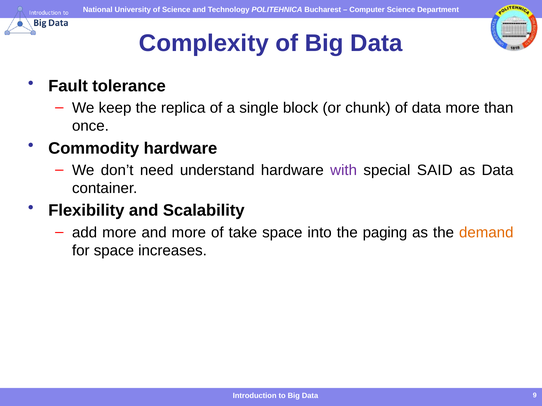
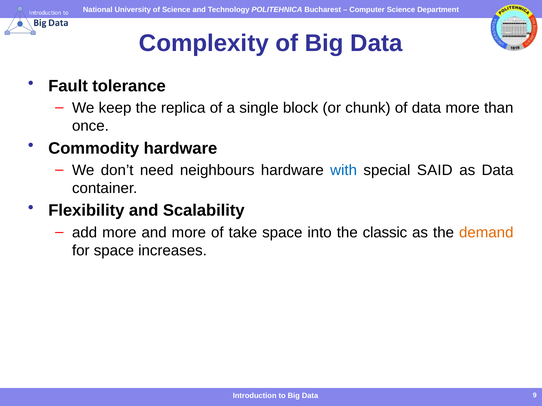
understand: understand -> neighbours (217, 170)
with colour: purple -> blue (344, 170)
paging: paging -> classic (385, 233)
